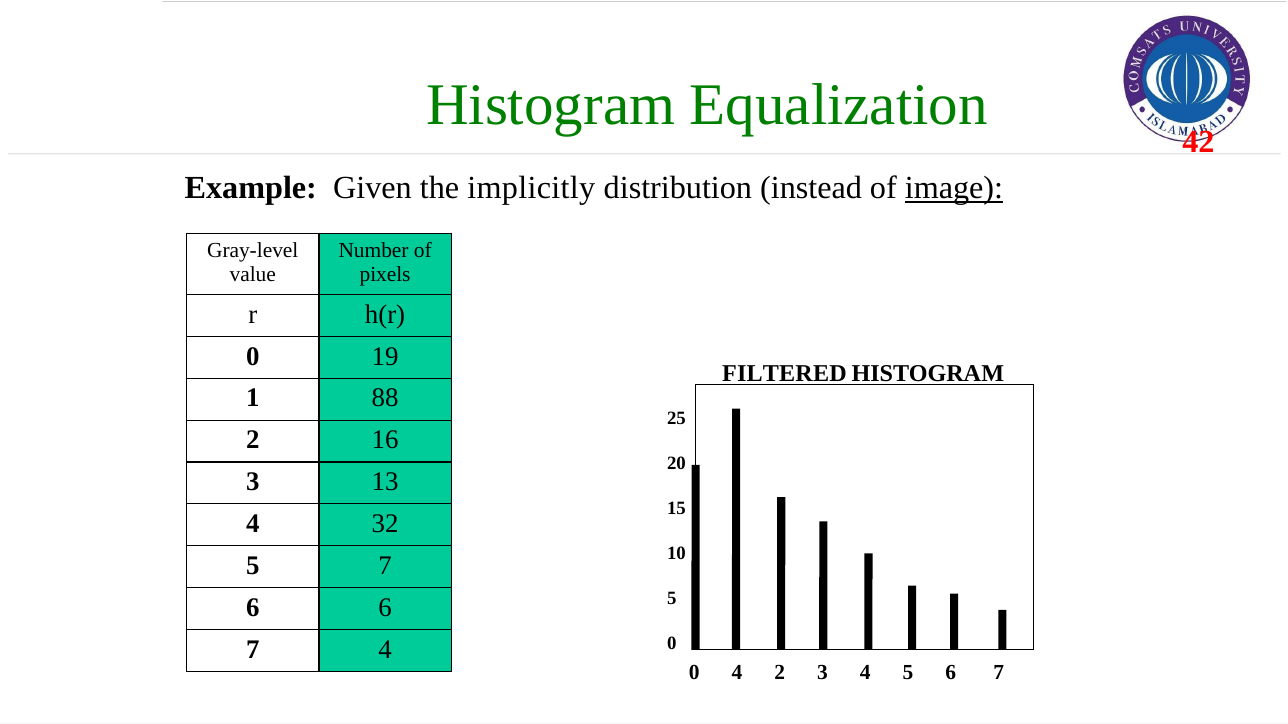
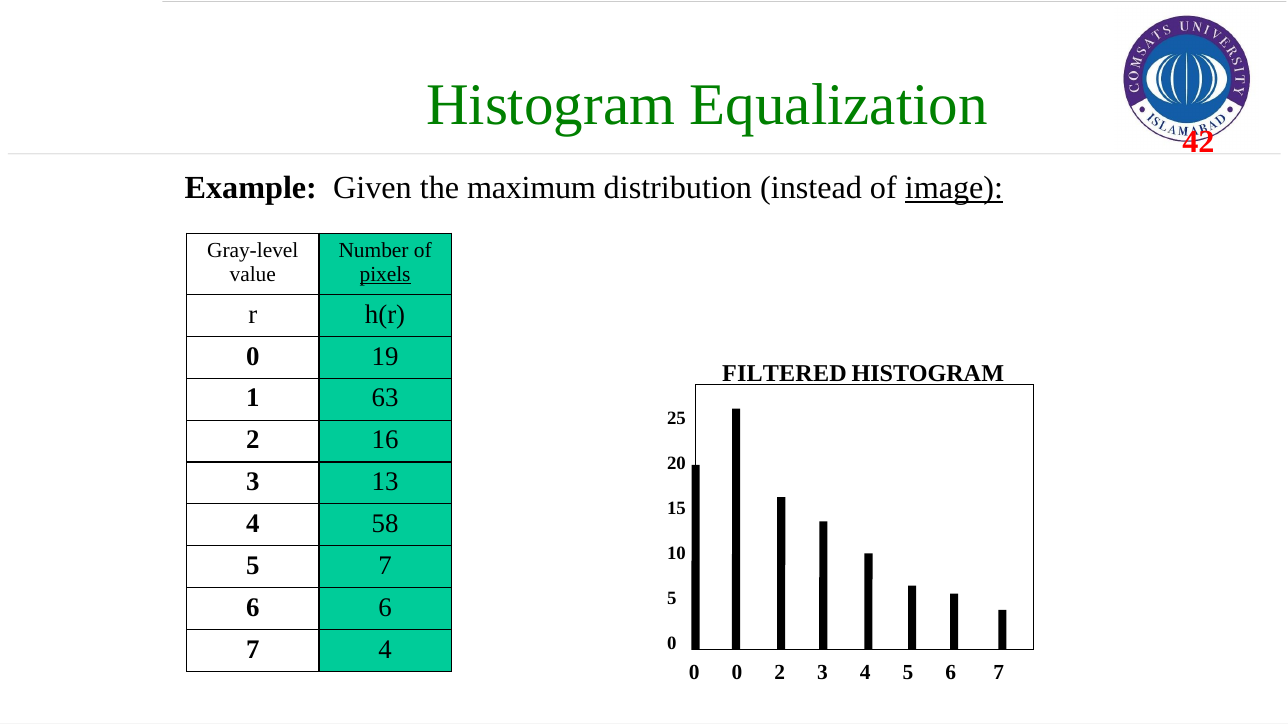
implicitly: implicitly -> maximum (532, 188)
pixels underline: none -> present (385, 274)
88: 88 -> 63 (385, 398)
32: 32 -> 58 (385, 524)
0 4: 4 -> 0 (737, 673)
